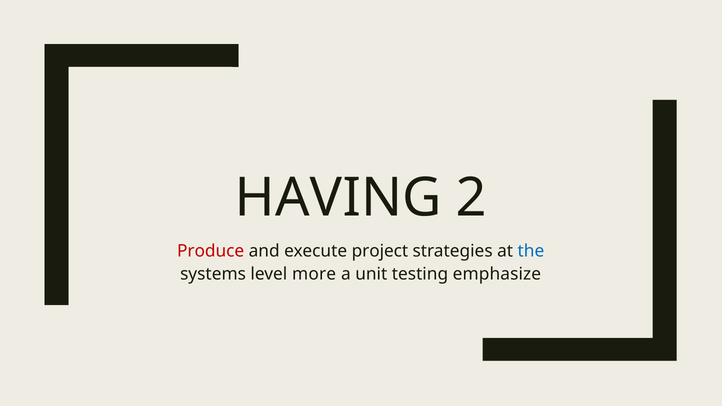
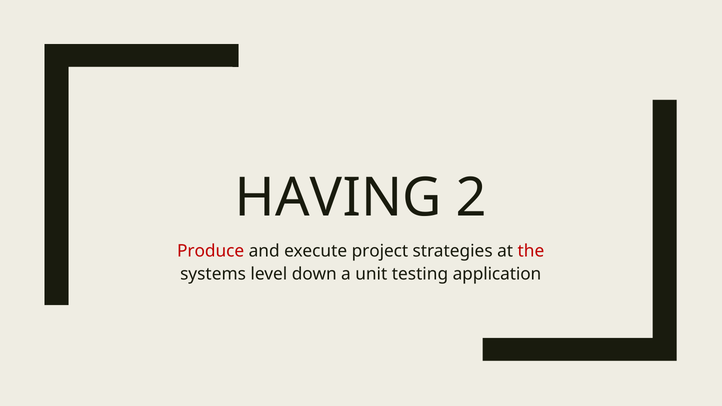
the colour: blue -> red (531, 251)
more: more -> down (314, 274)
emphasize: emphasize -> application (497, 274)
